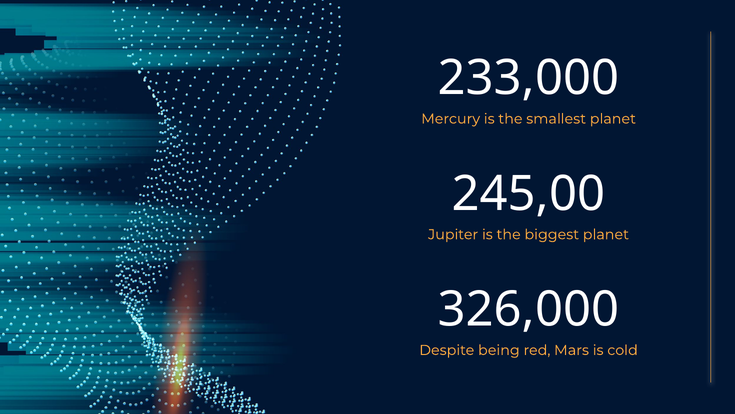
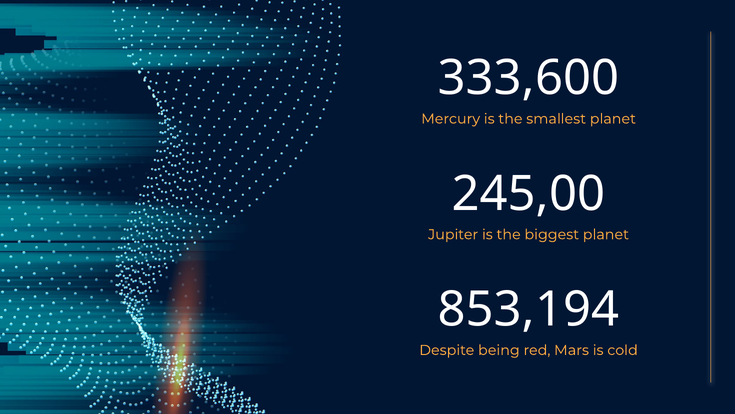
233,000: 233,000 -> 333,600 (529, 78)
326,000: 326,000 -> 853,194 (529, 309)
